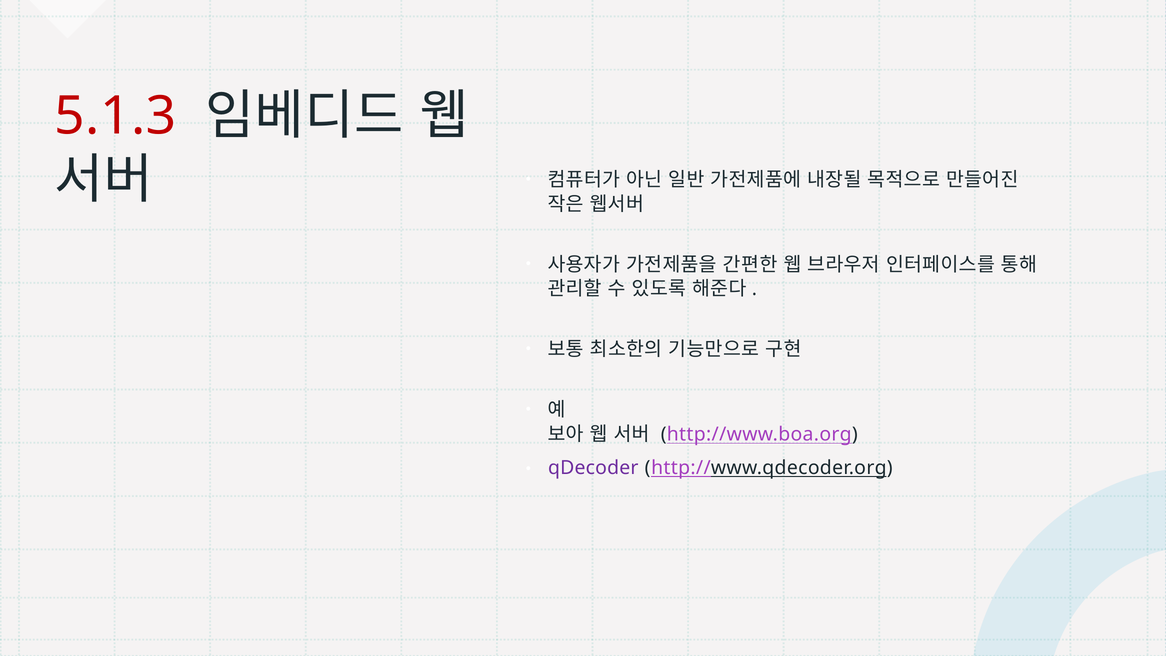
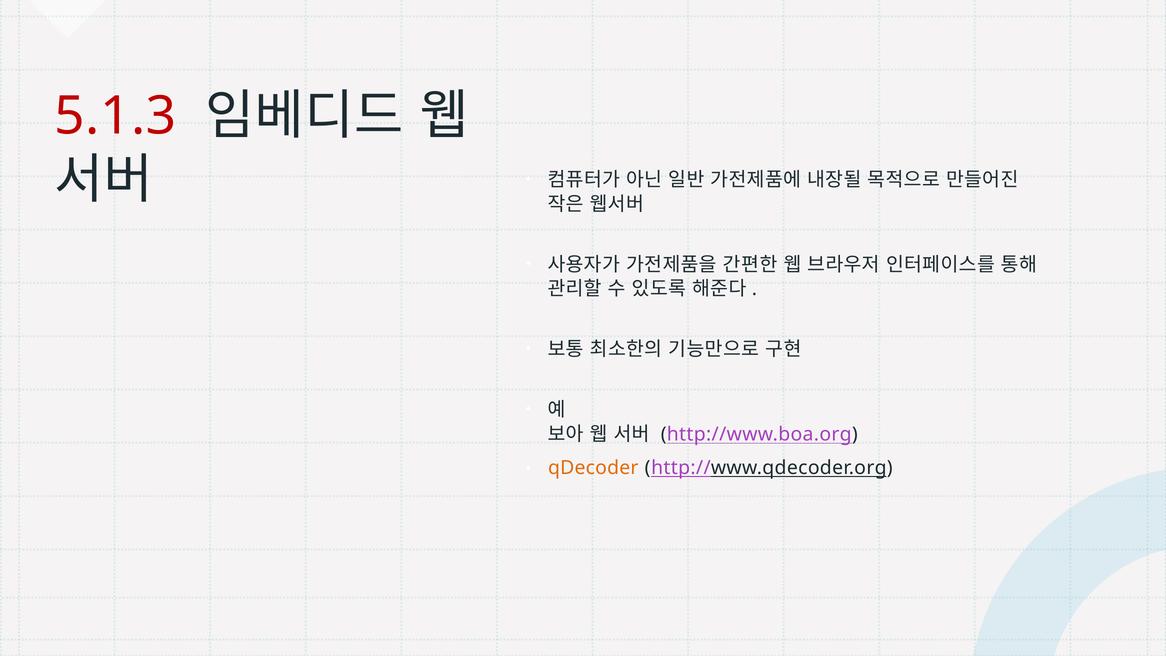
qDecoder colour: purple -> orange (593, 468)
